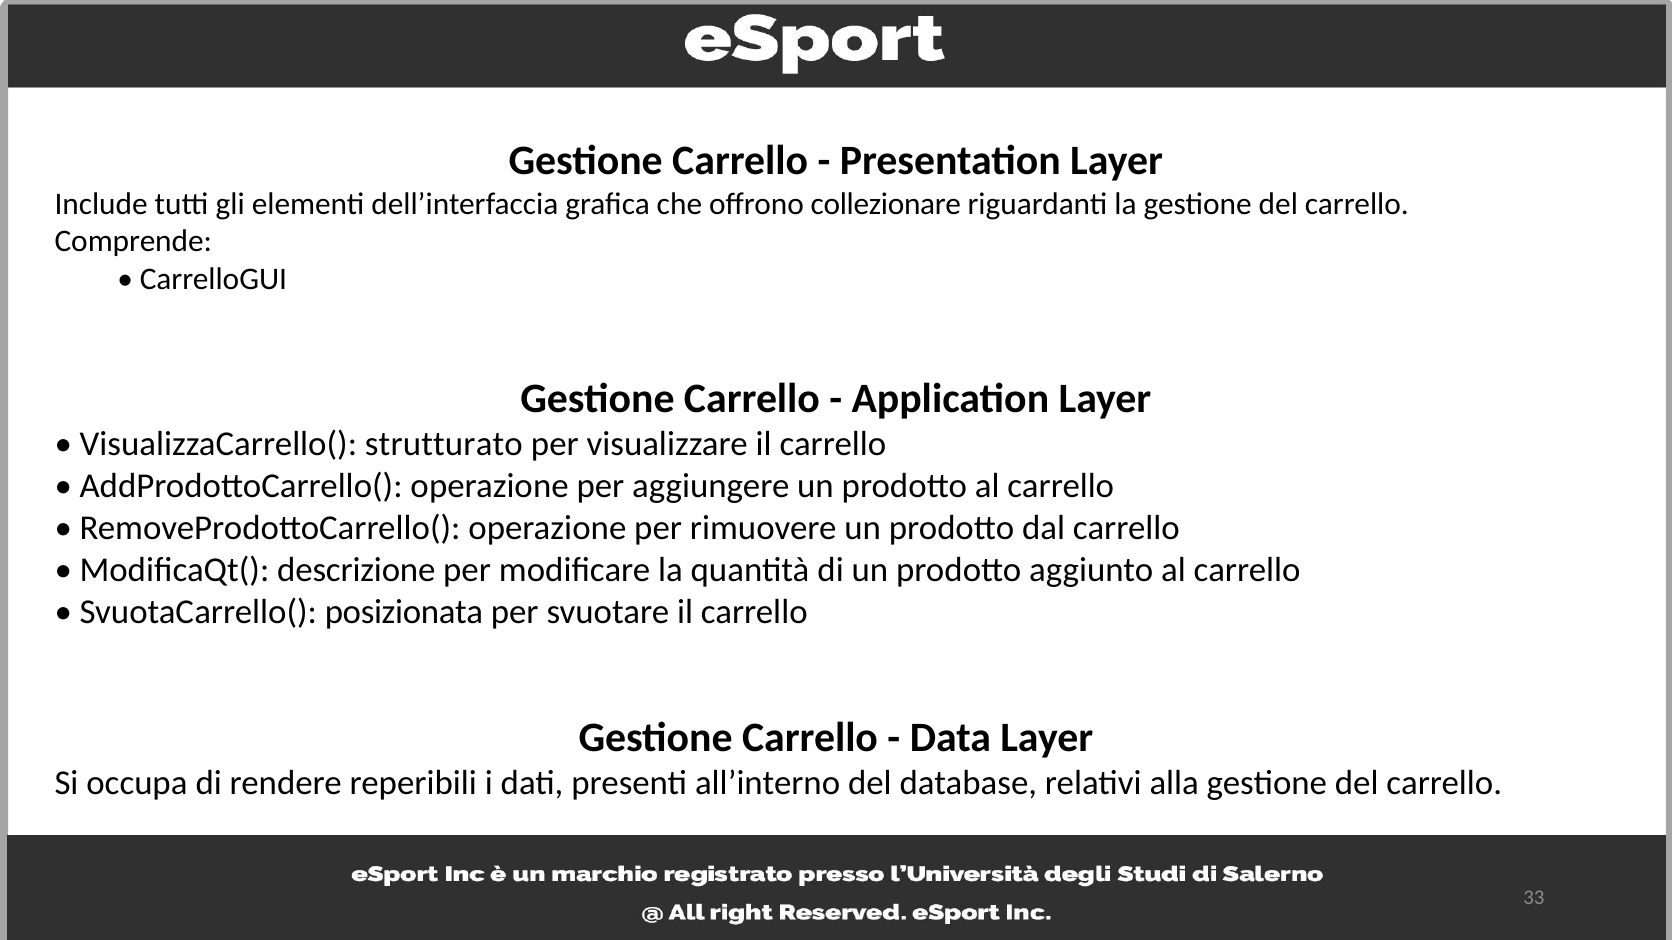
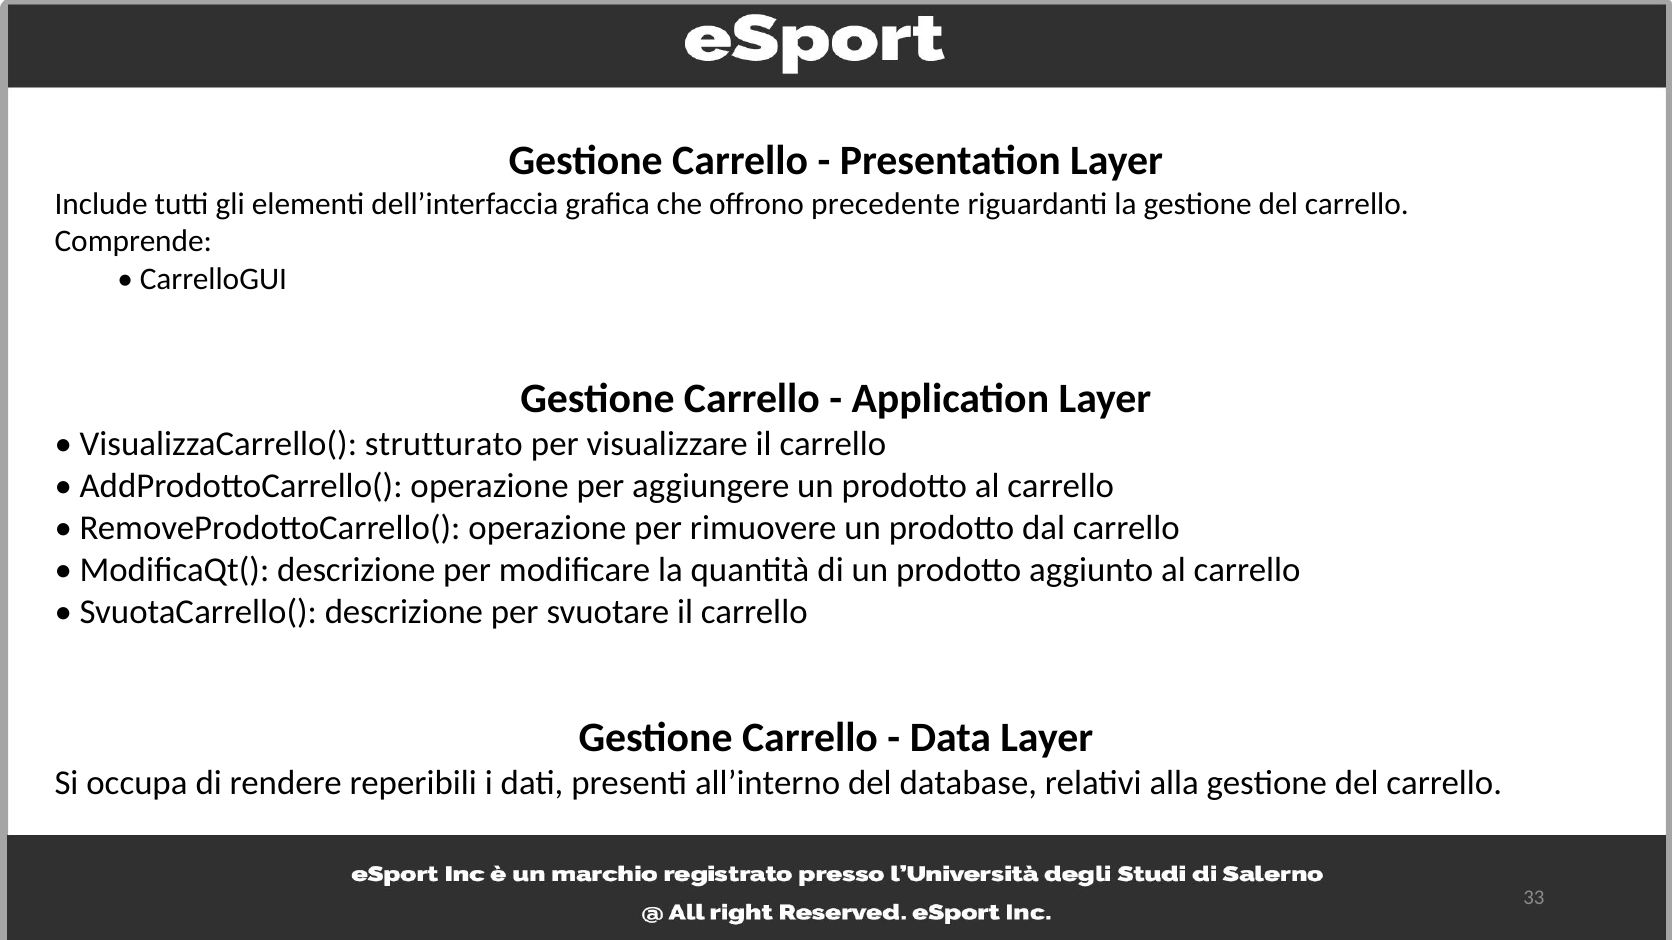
collezionare: collezionare -> precedente (886, 204)
SvuotaCarrello( posizionata: posizionata -> descrizione (404, 612)
